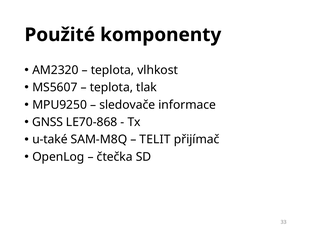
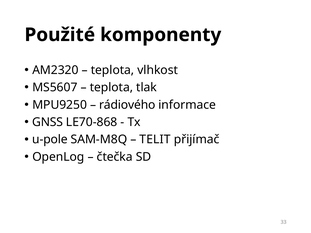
sledovače: sledovače -> rádiového (127, 105)
u-také: u-také -> u-pole (50, 140)
